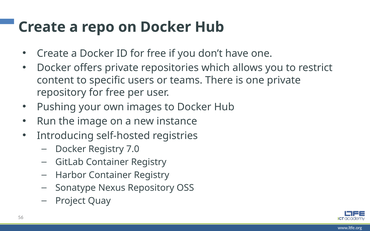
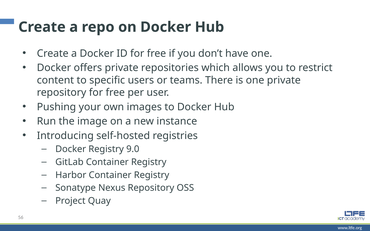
7.0: 7.0 -> 9.0 (133, 149)
